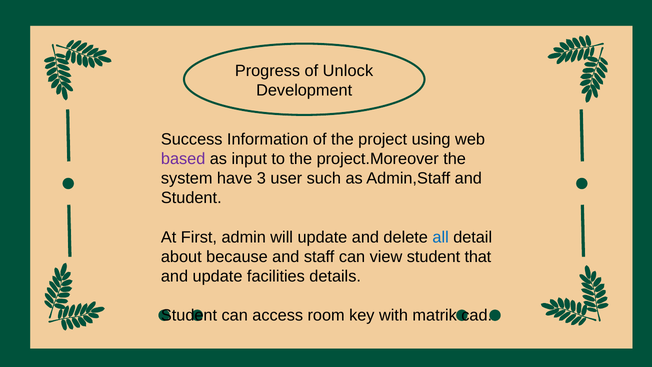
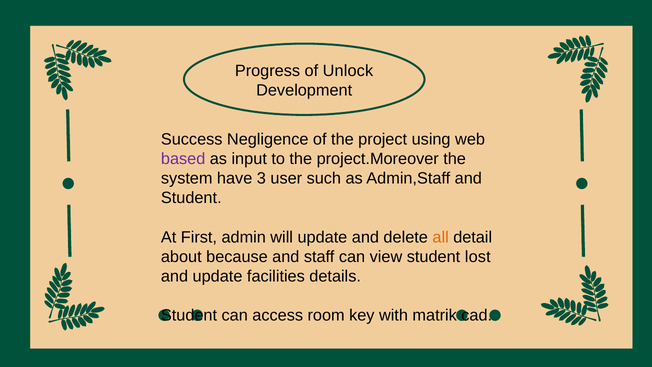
Information: Information -> Negligence (268, 139)
all colour: blue -> orange (441, 237)
that: that -> lost (478, 257)
